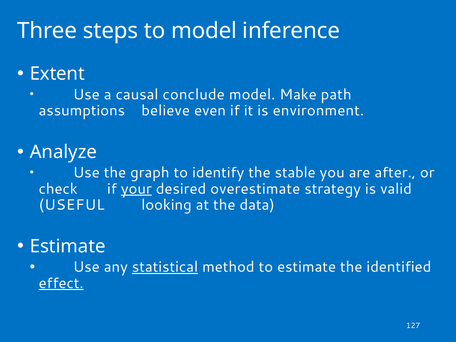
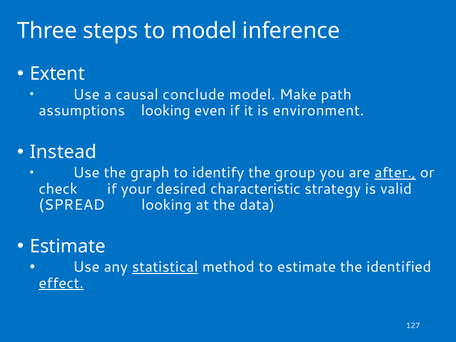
assumptions believe: believe -> looking (166, 111)
Analyze: Analyze -> Instead (63, 152)
stable: stable -> group (295, 173)
after underline: none -> present (395, 173)
your underline: present -> none (136, 189)
overestimate: overestimate -> characteristic (255, 189)
USEFUL: USEFUL -> SPREAD (72, 205)
